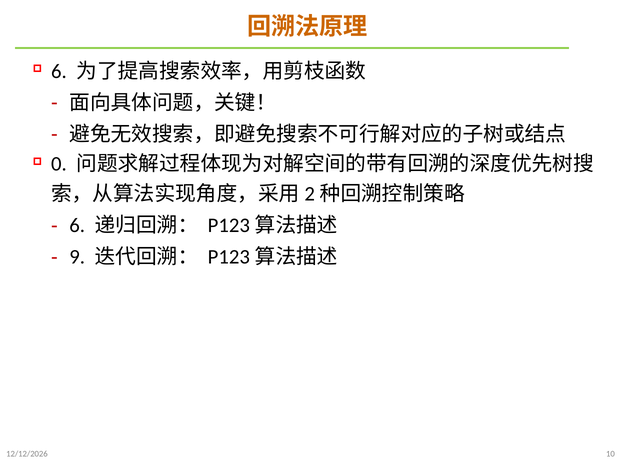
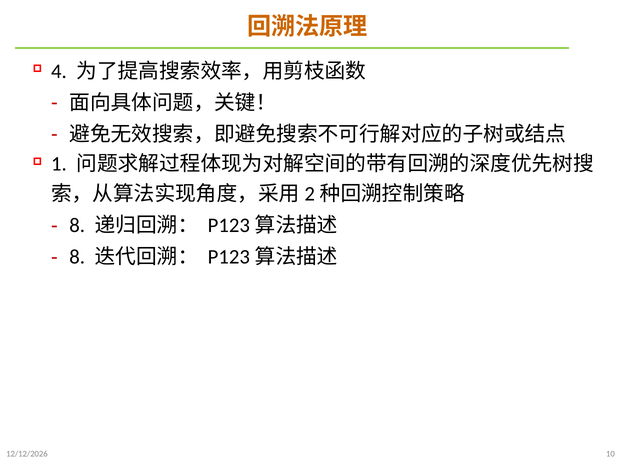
6: 6 -> 4 (59, 71)
0: 0 -> 1 (59, 164)
6: 6 -> 8 (77, 226)
9: 9 -> 8 (77, 257)
